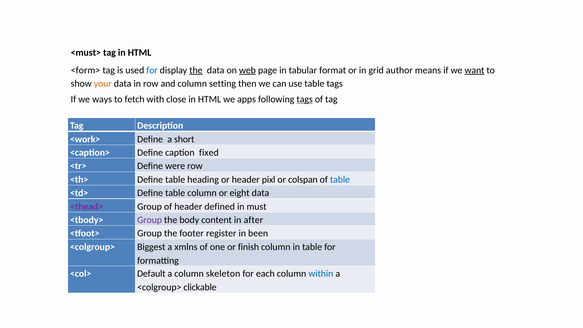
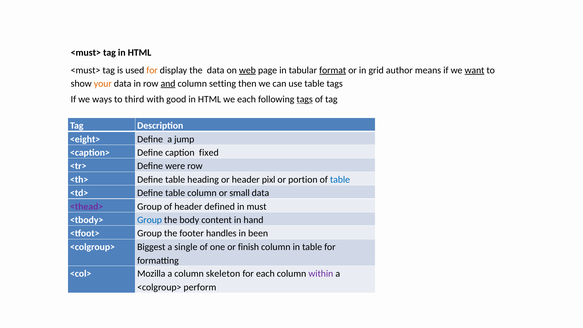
<form>: <form> -> <must> (86, 70)
for colour: blue -> orange (152, 70)
the underline: present -> none (196, 70)
format underline: none -> present (333, 70)
and underline: none -> present (168, 84)
fetch: fetch -> third (134, 99)
close: close -> good (176, 99)
we apps: apps -> each (247, 99)
<work>: <work> -> <eight> (85, 139)
short: short -> jump (184, 139)
colspan: colspan -> portion (303, 179)
eight: eight -> small (240, 193)
Group colour: purple -> blue (150, 220)
after: after -> hand (253, 220)
register: register -> handles (221, 233)
xmlns: xmlns -> single (186, 247)
Default: Default -> Mozilla (151, 274)
within colour: blue -> purple (321, 274)
clickable: clickable -> perform (200, 287)
